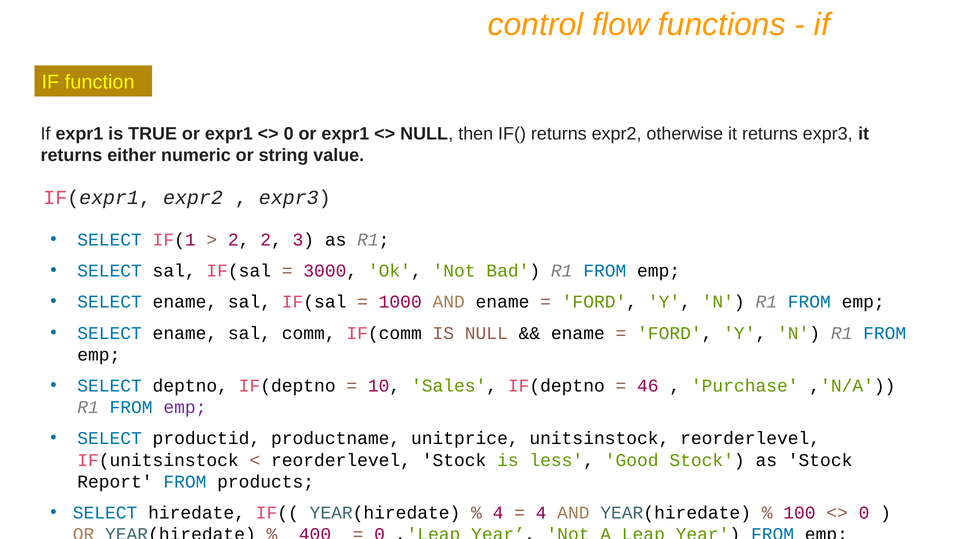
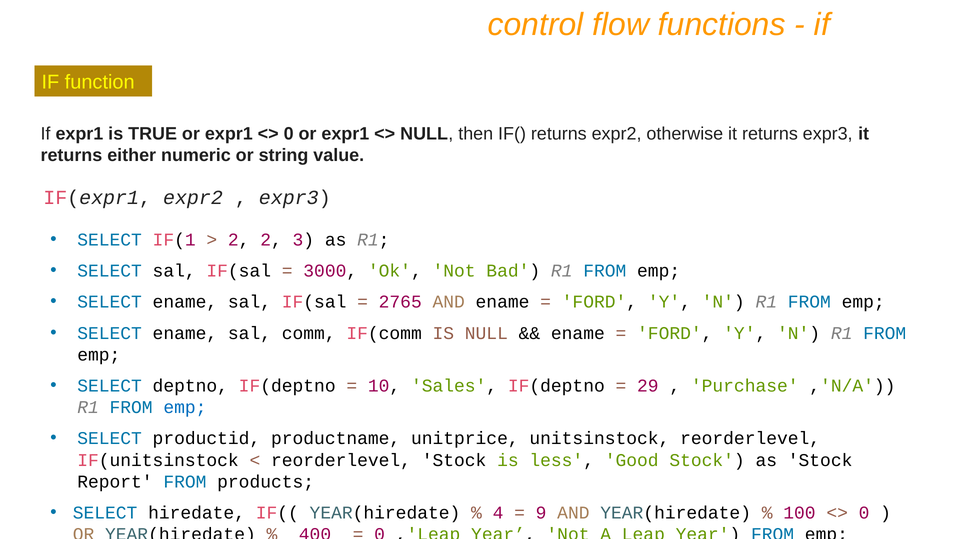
1000: 1000 -> 2765 (400, 302)
46: 46 -> 29 (648, 385)
emp colour: purple -> blue (185, 407)
4: 4 -> 9 (541, 512)
